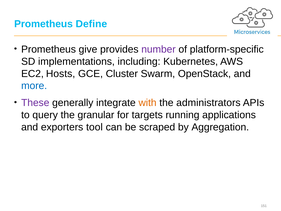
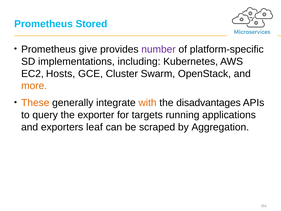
Define: Define -> Stored (91, 24)
more colour: blue -> orange (34, 86)
These colour: purple -> orange (35, 103)
administrators: administrators -> disadvantages (208, 103)
granular: granular -> exporter (96, 115)
tool: tool -> leaf (94, 127)
